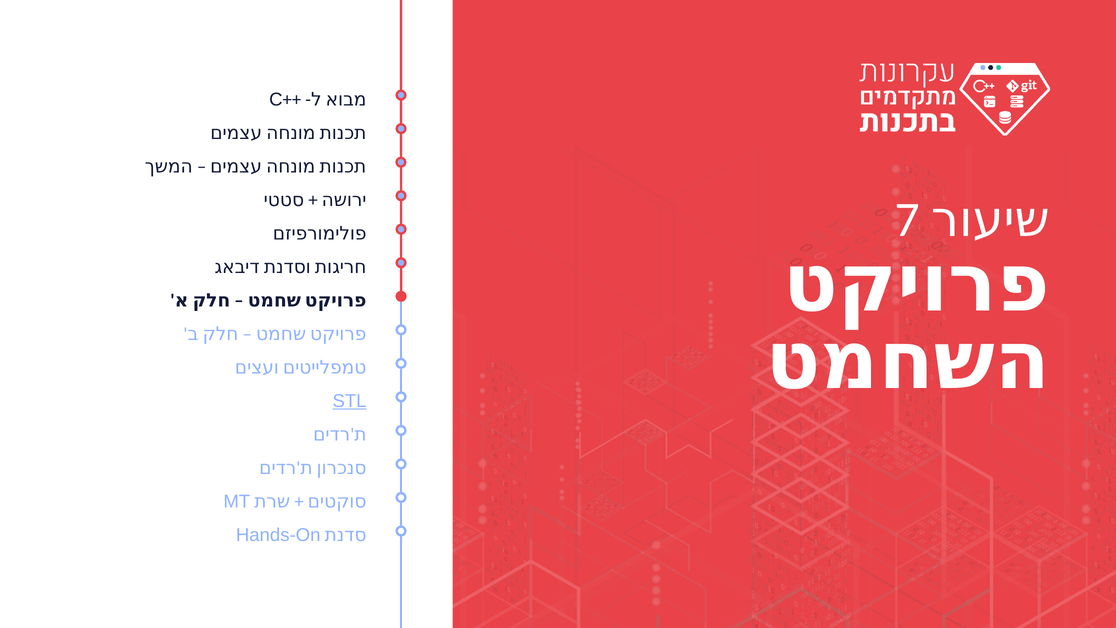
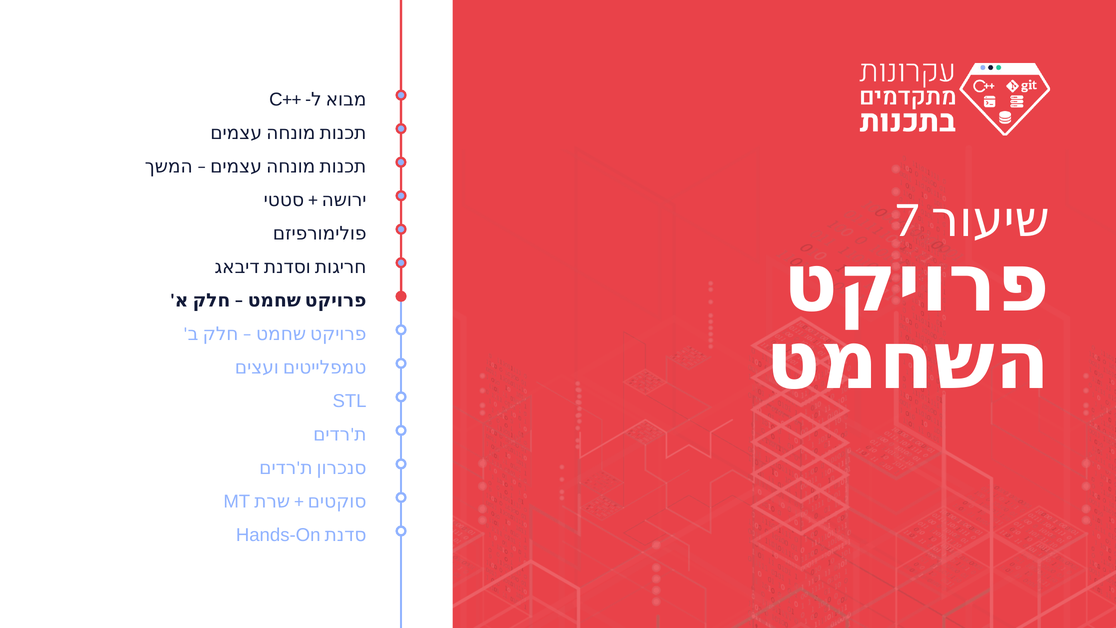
STL underline: present -> none (350, 401)
